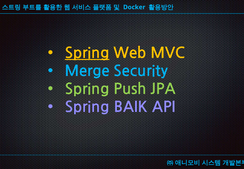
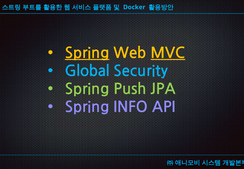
MVC underline: none -> present (168, 53)
Merge: Merge -> Global (87, 71)
BAIK: BAIK -> INFO (131, 107)
